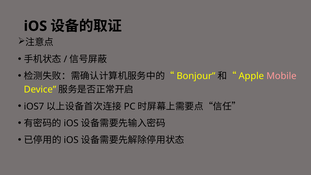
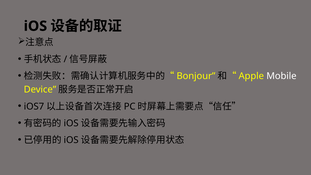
Mobile colour: pink -> white (281, 76)
